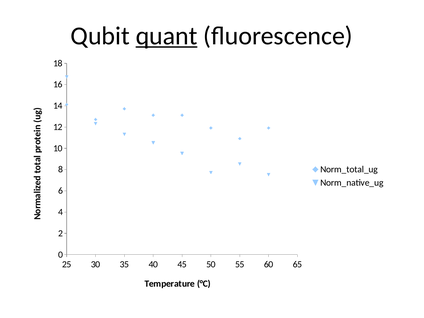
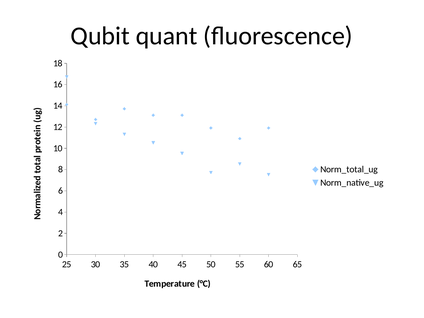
quant underline: present -> none (167, 36)
